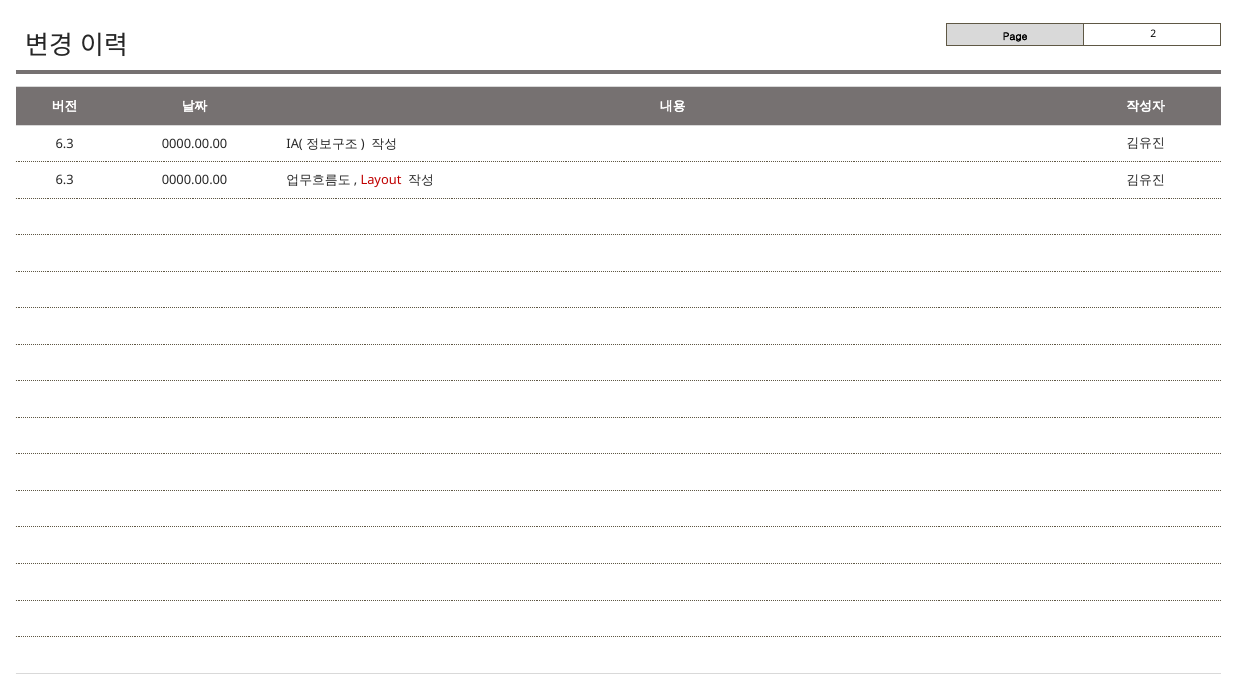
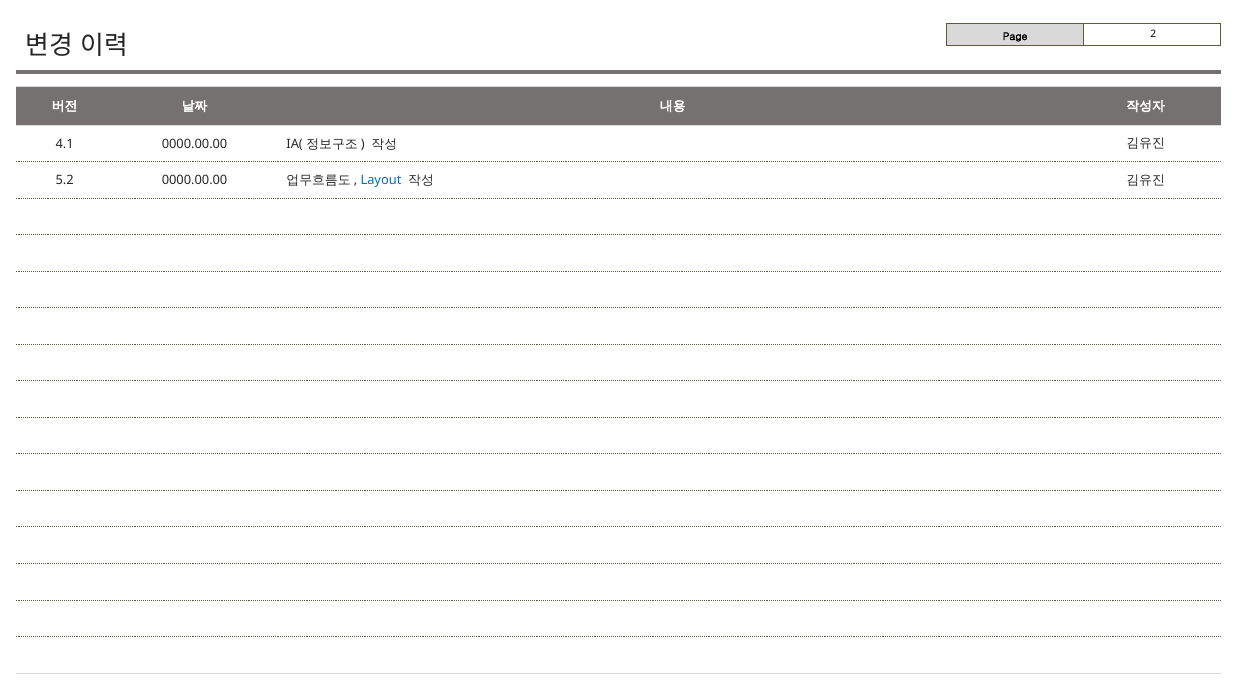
6.3: 6.3 -> 4.1 (65, 144)
6.3: 6.3 -> 5.2 (65, 181)
Layout colour: red -> blue (381, 181)
